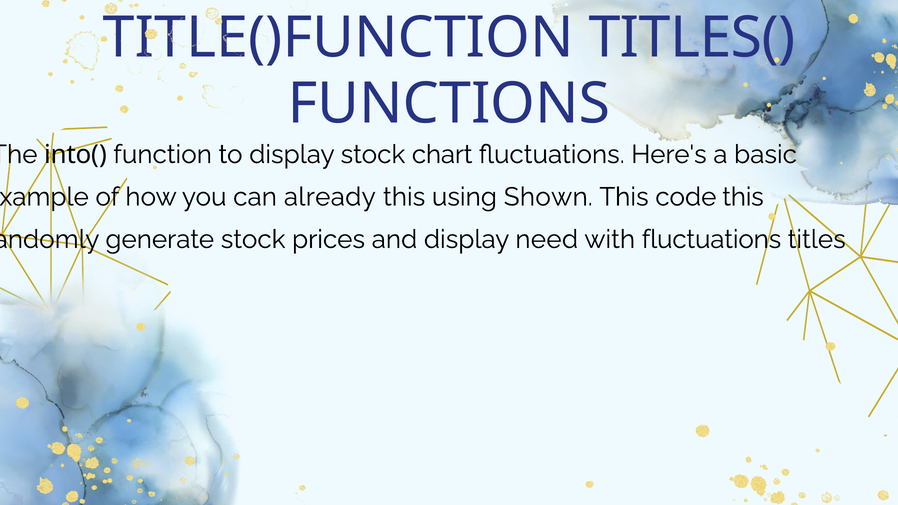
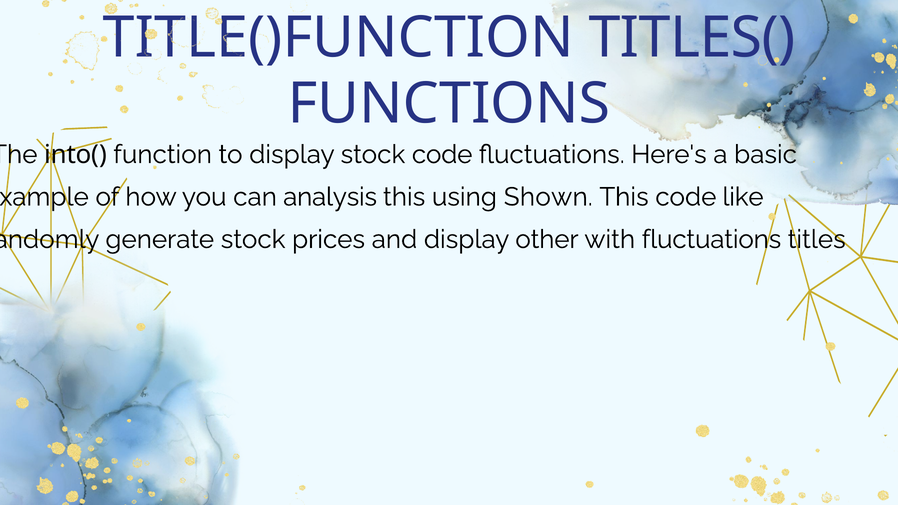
stock chart: chart -> code (442, 155)
already: already -> analysis (330, 197)
code this: this -> like (743, 197)
need: need -> other (547, 239)
